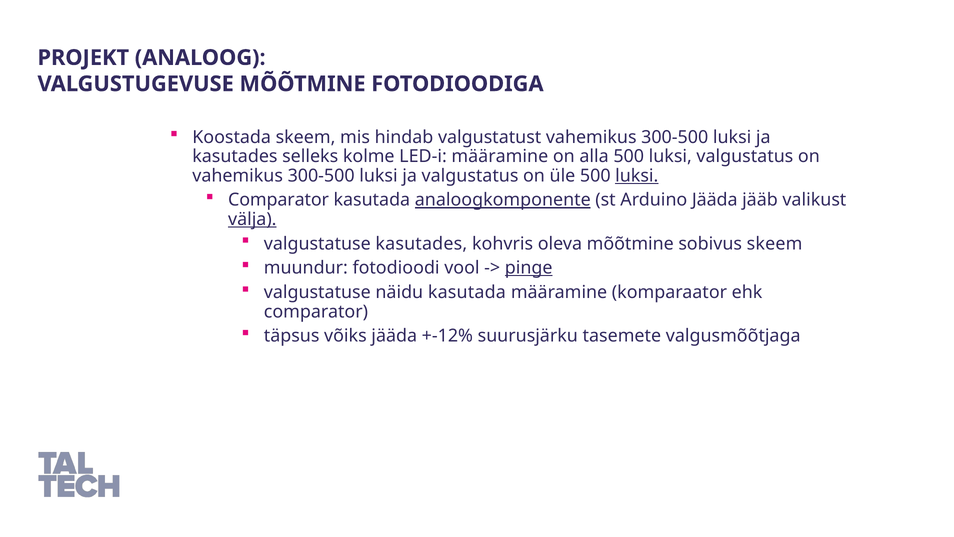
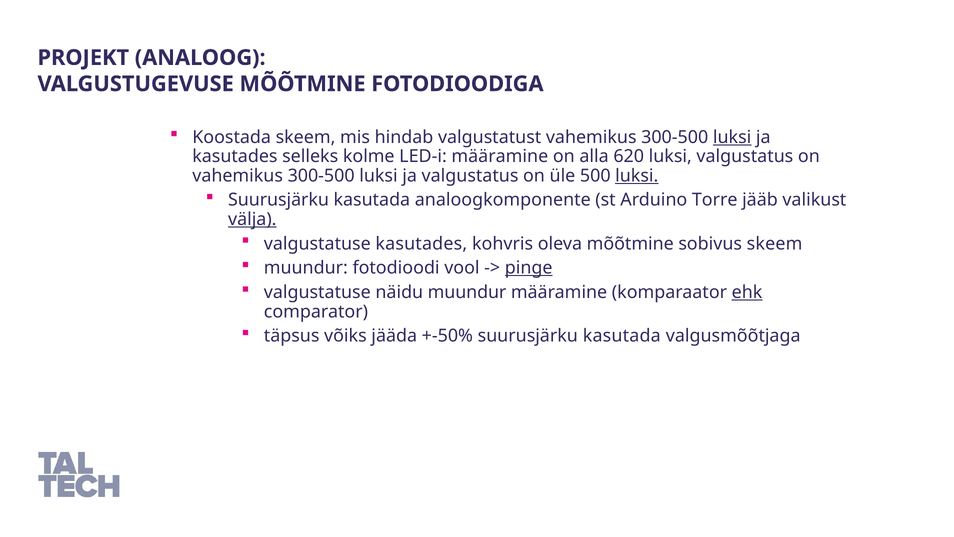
luksi underline: none -> present (732, 137)
alla 500: 500 -> 620 (629, 156)
Comparator: Comparator -> Suurusjärku (279, 200)
analoogkomponente underline: present -> none (503, 200)
Arduino Jääda: Jääda -> Torre (715, 200)
näidu kasutada: kasutada -> muundur (467, 292)
ehk underline: none -> present (747, 292)
+-12%: +-12% -> +-50% (447, 336)
tasemete: tasemete -> kasutada (622, 336)
